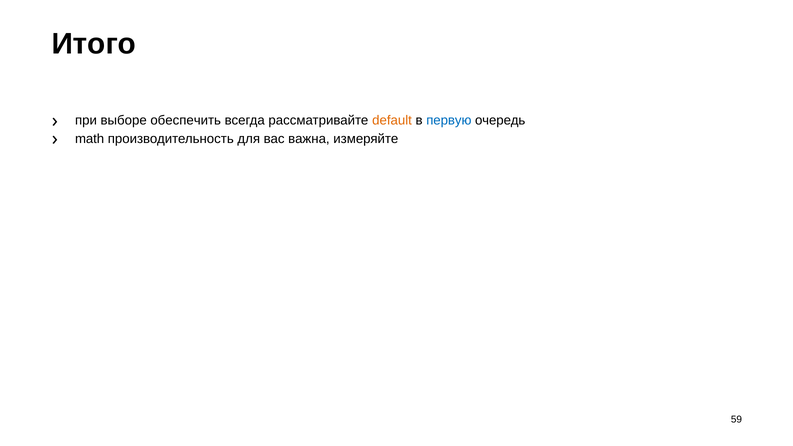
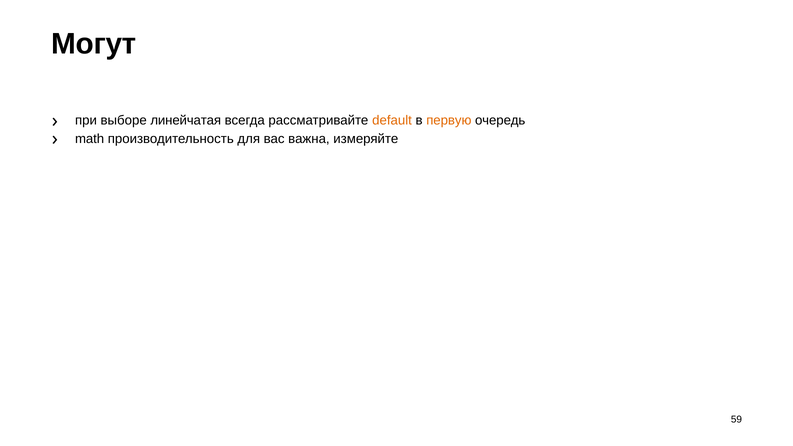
Итого: Итого -> Могут (94, 44)
обеспечить: обеспечить -> линейчатая (186, 120)
первую colour: blue -> orange (449, 120)
